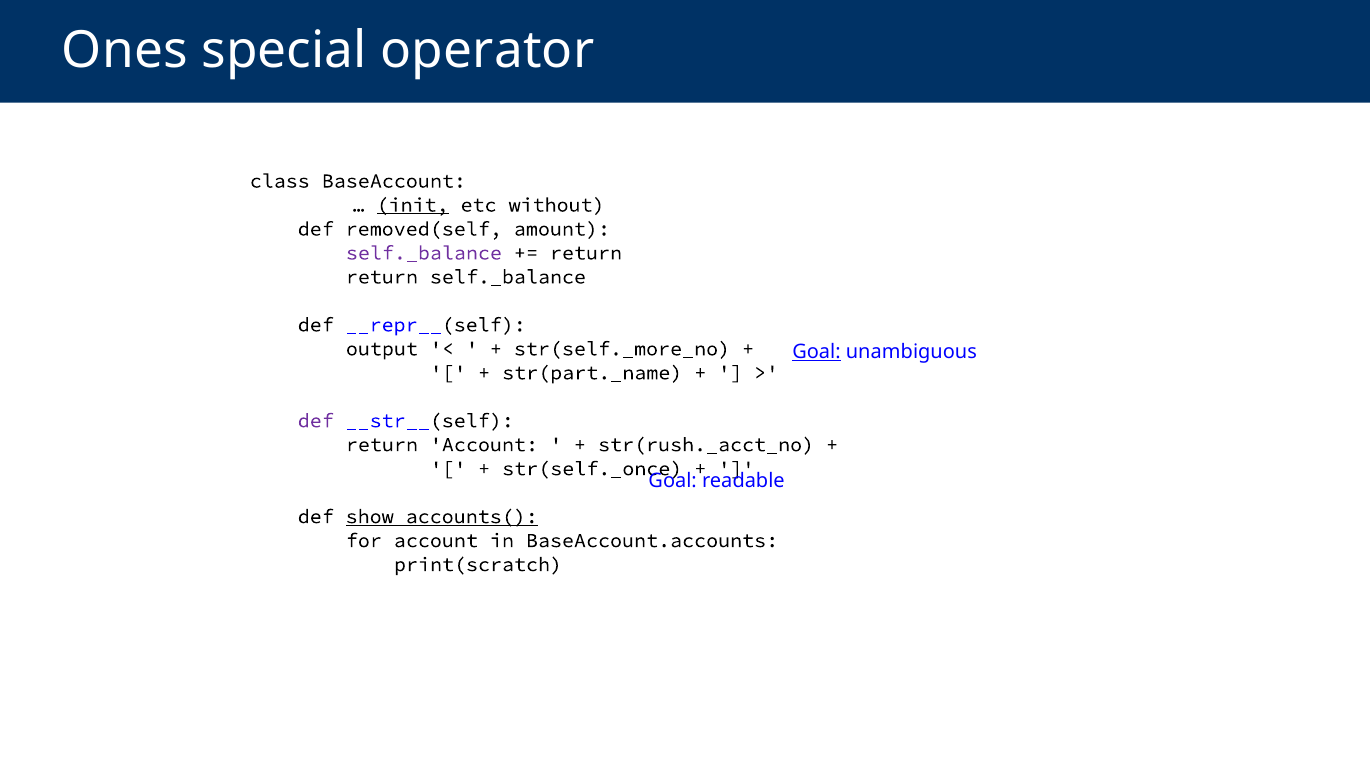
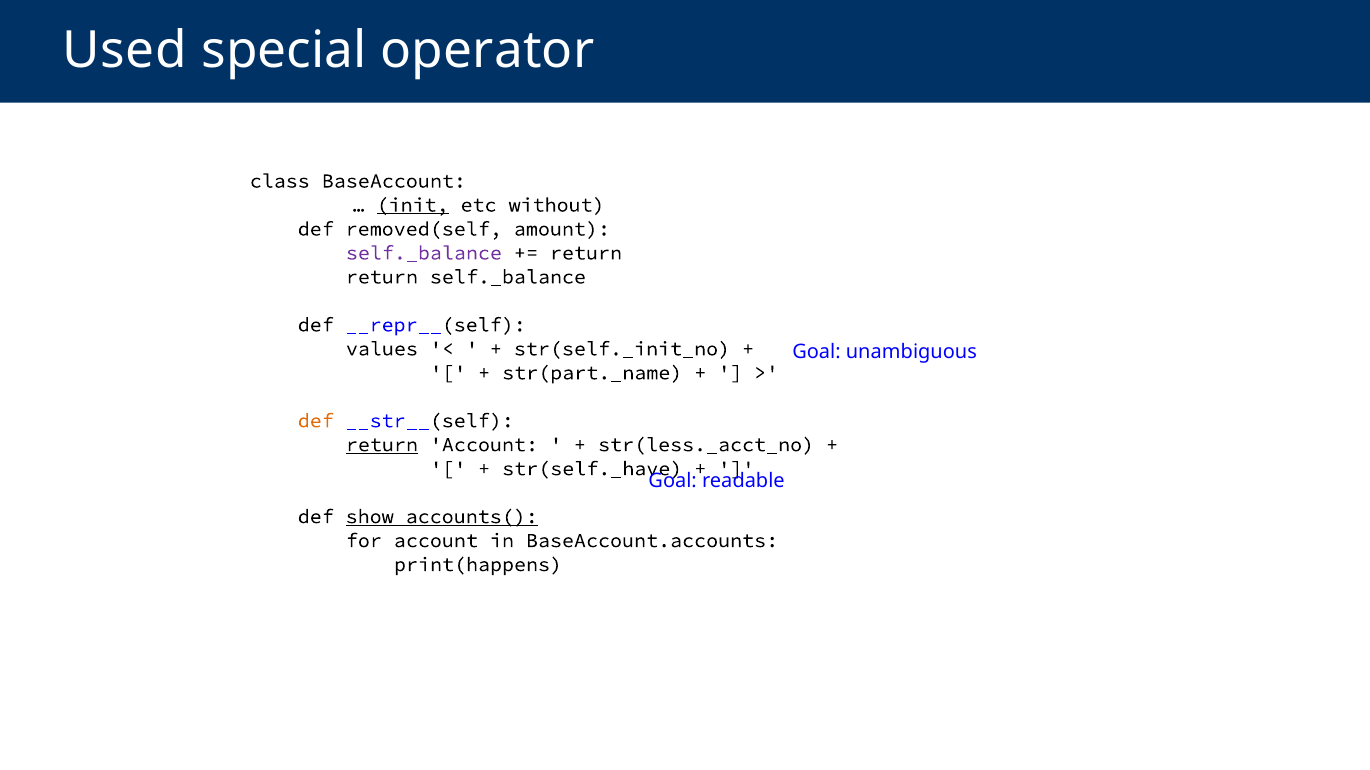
Ones: Ones -> Used (125, 51)
output: output -> values (382, 349)
str(self._more_no: str(self._more_no -> str(self._init_no (622, 349)
Goal underline: present -> none (817, 352)
def colour: purple -> orange (316, 421)
return underline: none -> present (382, 445)
str(rush._acct_no: str(rush._acct_no -> str(less._acct_no (706, 445)
str(self._once: str(self._once -> str(self._have (592, 469)
print(scratch: print(scratch -> print(happens (478, 565)
